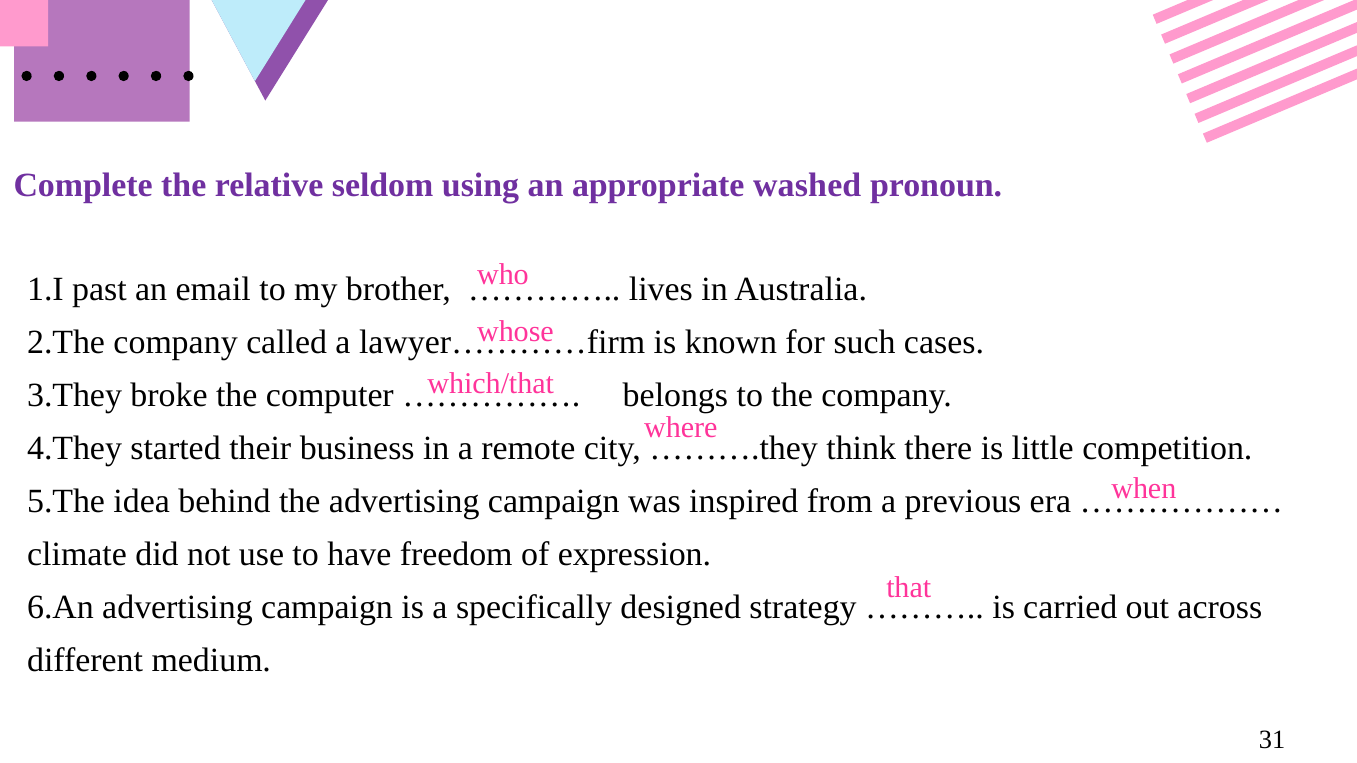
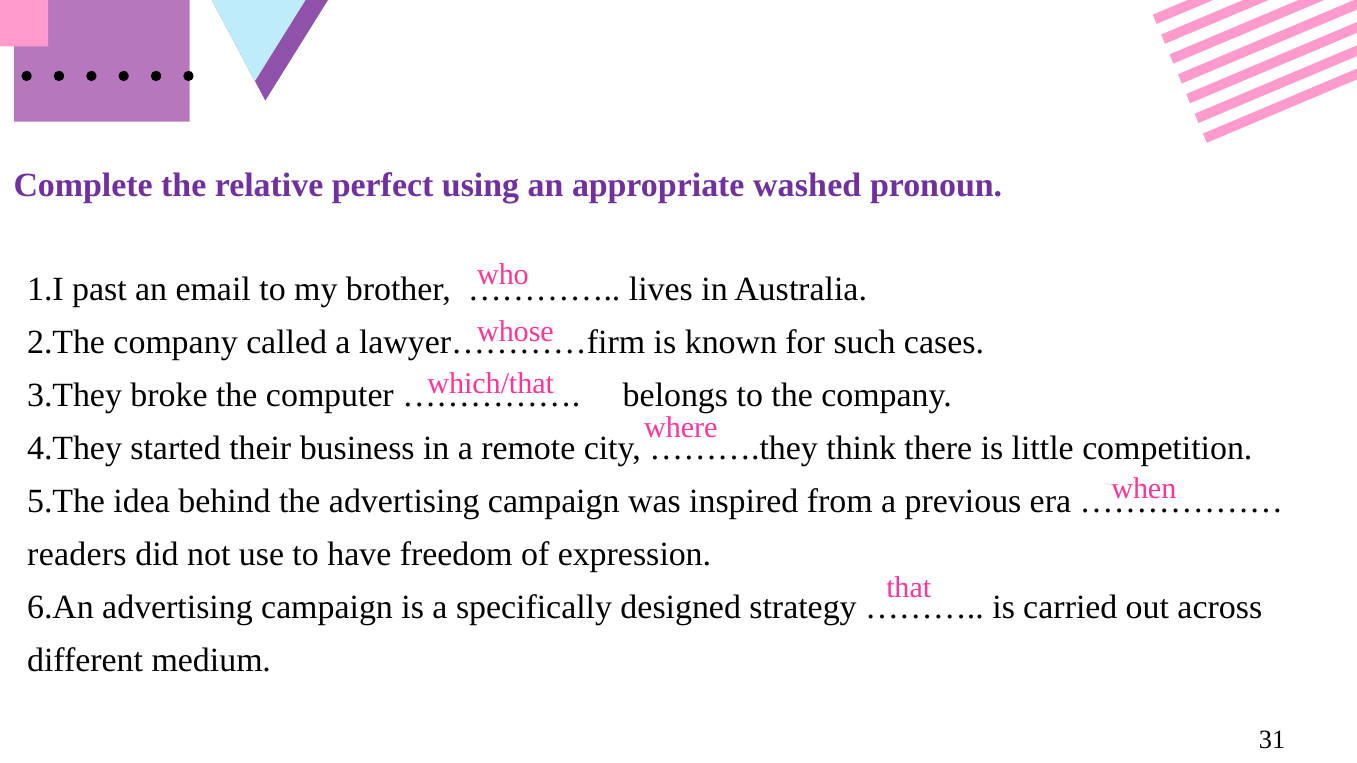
seldom: seldom -> perfect (383, 185)
climate: climate -> readers (77, 554)
